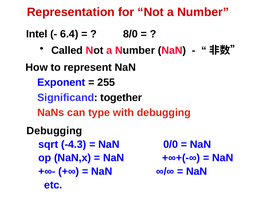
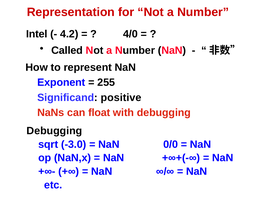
6.4: 6.4 -> 4.2 (69, 34)
8/0: 8/0 -> 4/0 (130, 34)
together: together -> positive (121, 98)
type: type -> float (99, 113)
-4.3: -4.3 -> -3.0 (74, 144)
